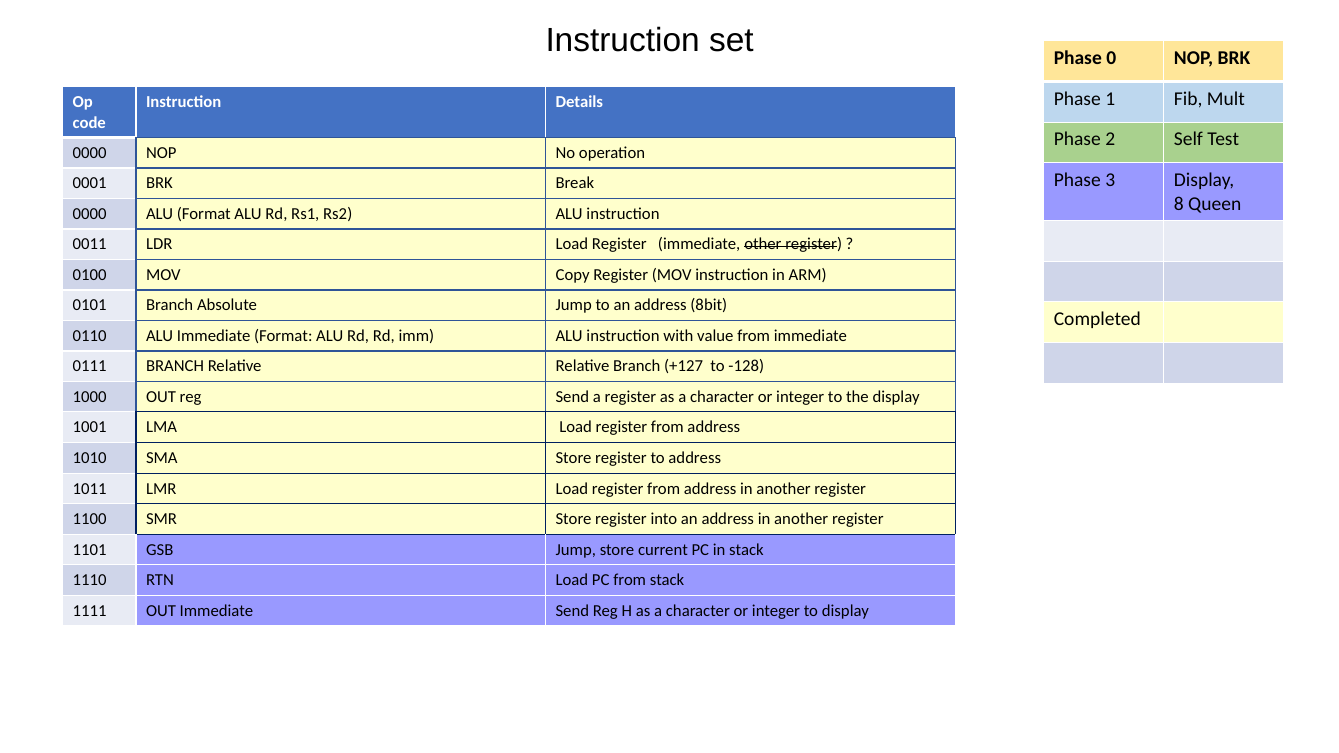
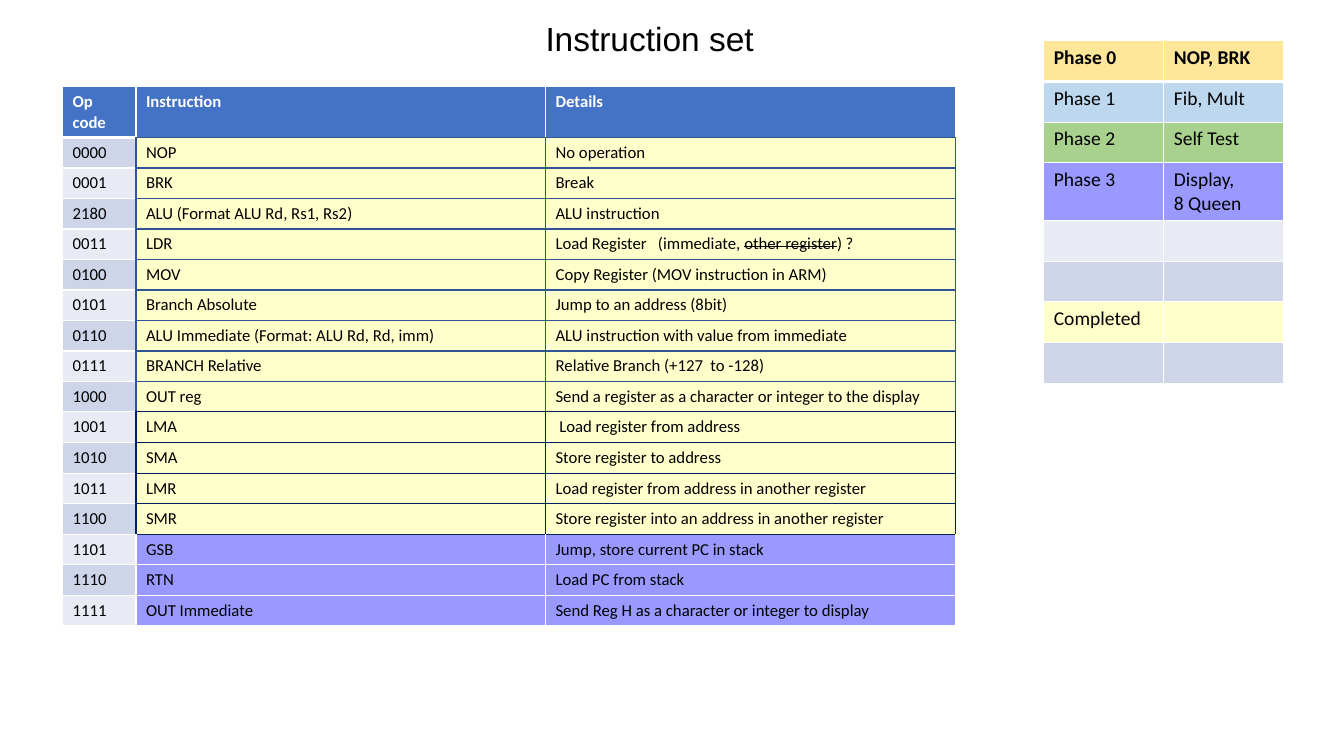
0000: 0000 -> 2180 (90, 214)
